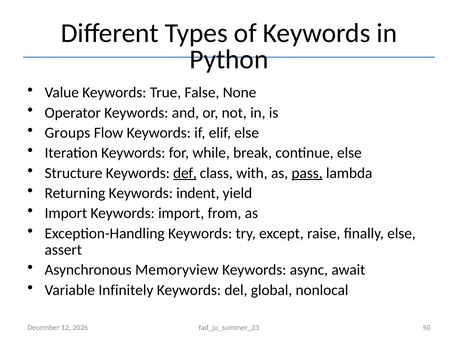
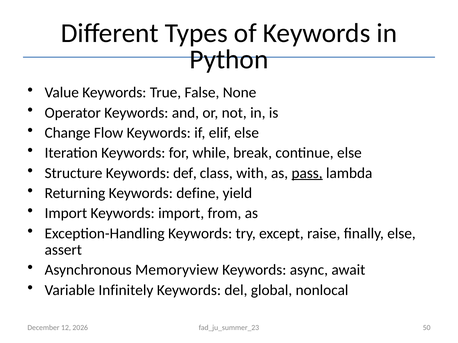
Groups: Groups -> Change (68, 133)
def underline: present -> none (185, 173)
indent: indent -> define (198, 193)
